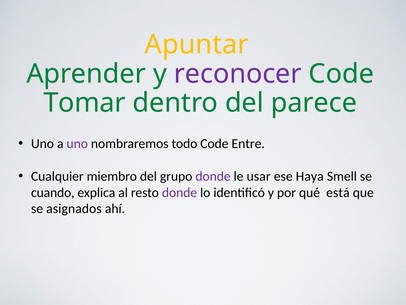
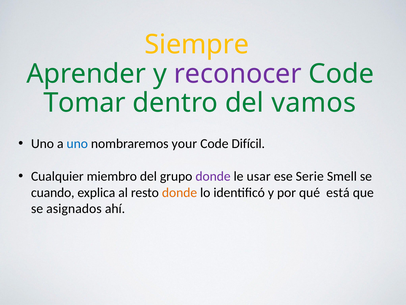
Apuntar: Apuntar -> Siempre (197, 44)
parece: parece -> vamos (314, 103)
uno colour: purple -> blue (77, 144)
todo: todo -> your (184, 144)
Entre: Entre -> Difícil (248, 144)
Haya: Haya -> Serie (310, 176)
donde colour: purple -> orange (180, 192)
